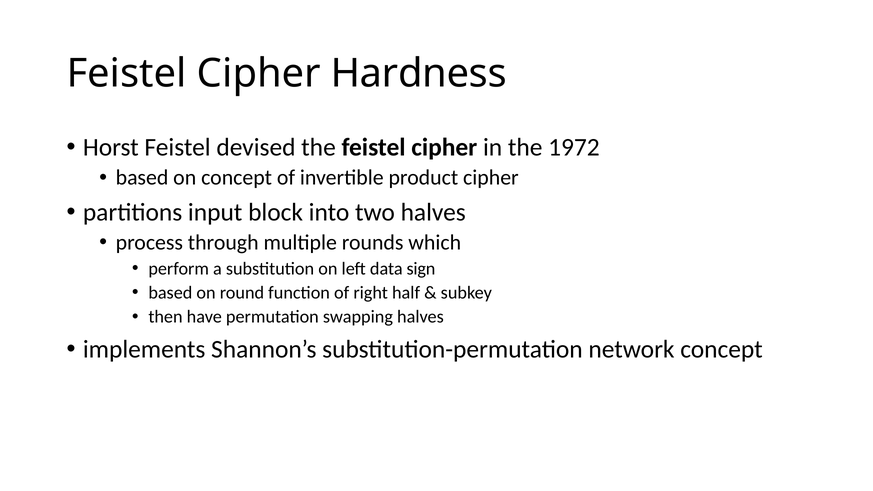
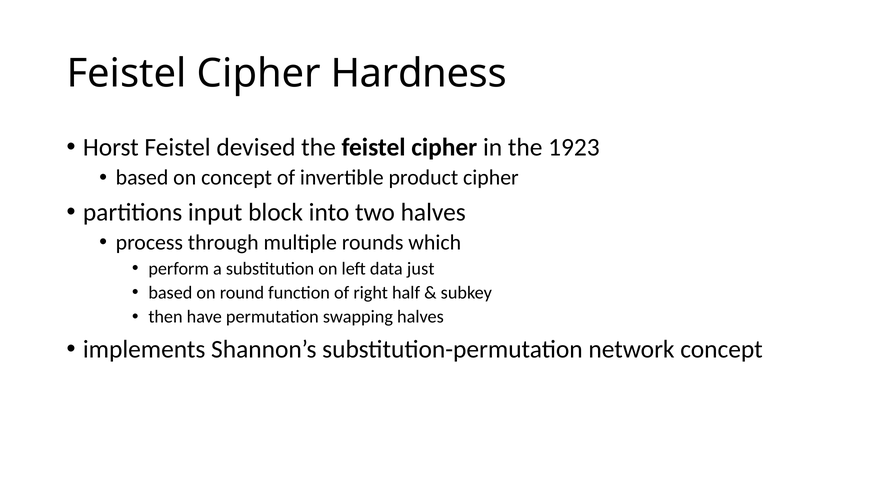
1972: 1972 -> 1923 (574, 148)
sign: sign -> just (421, 269)
